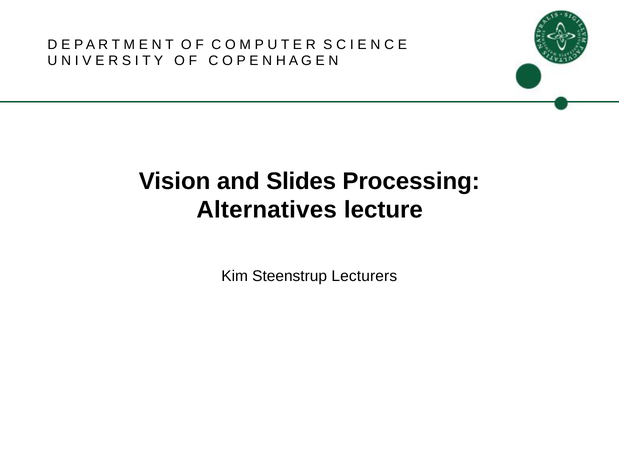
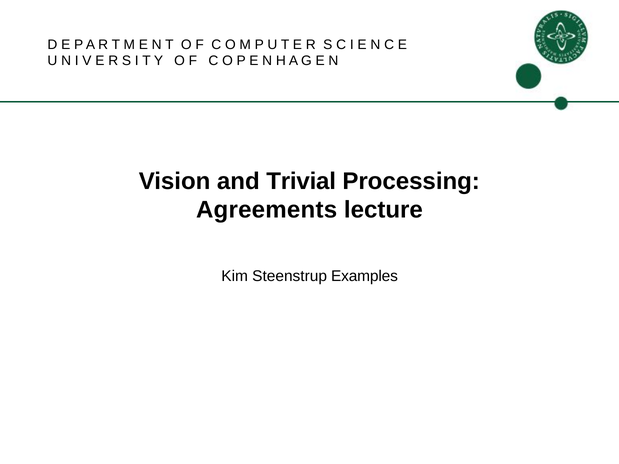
Slides: Slides -> Trivial (301, 181)
Alternatives: Alternatives -> Agreements (267, 210)
Lecturers: Lecturers -> Examples (364, 277)
